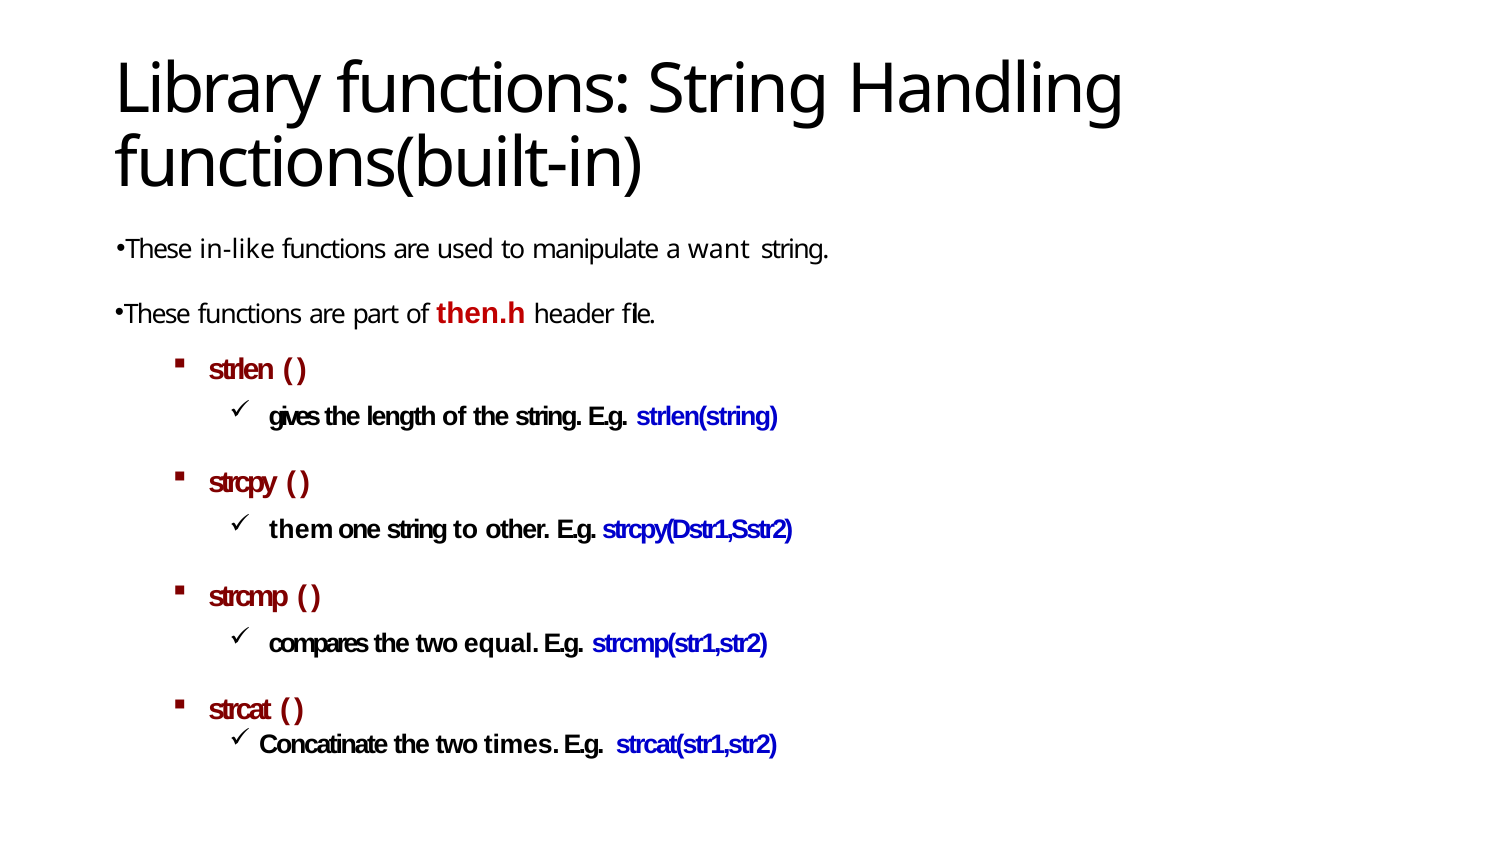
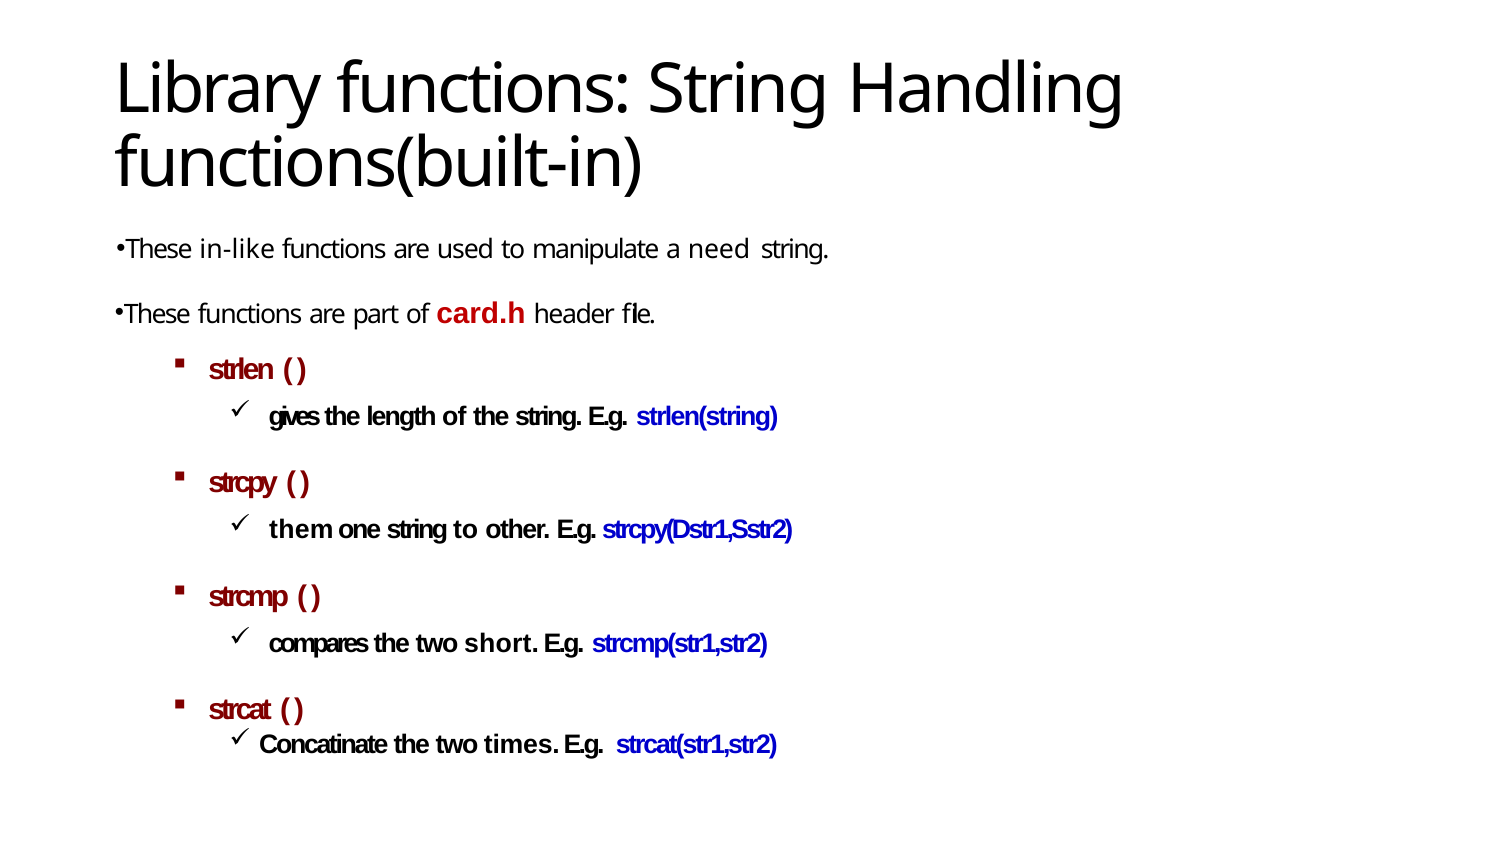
want: want -> need (719, 249)
then.h: then.h -> card.h (481, 313)
equal: equal -> short (502, 643)
